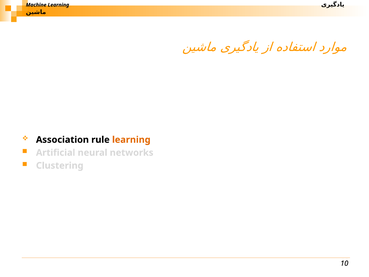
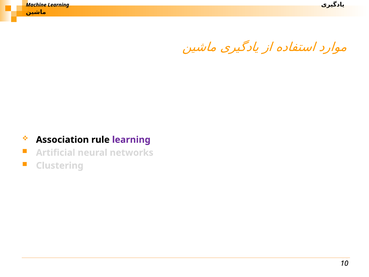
learning colour: orange -> purple (131, 140)
